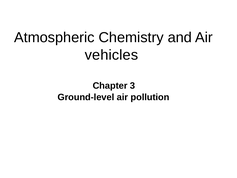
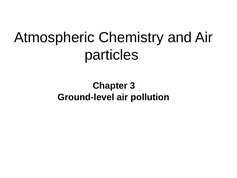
vehicles: vehicles -> particles (111, 55)
